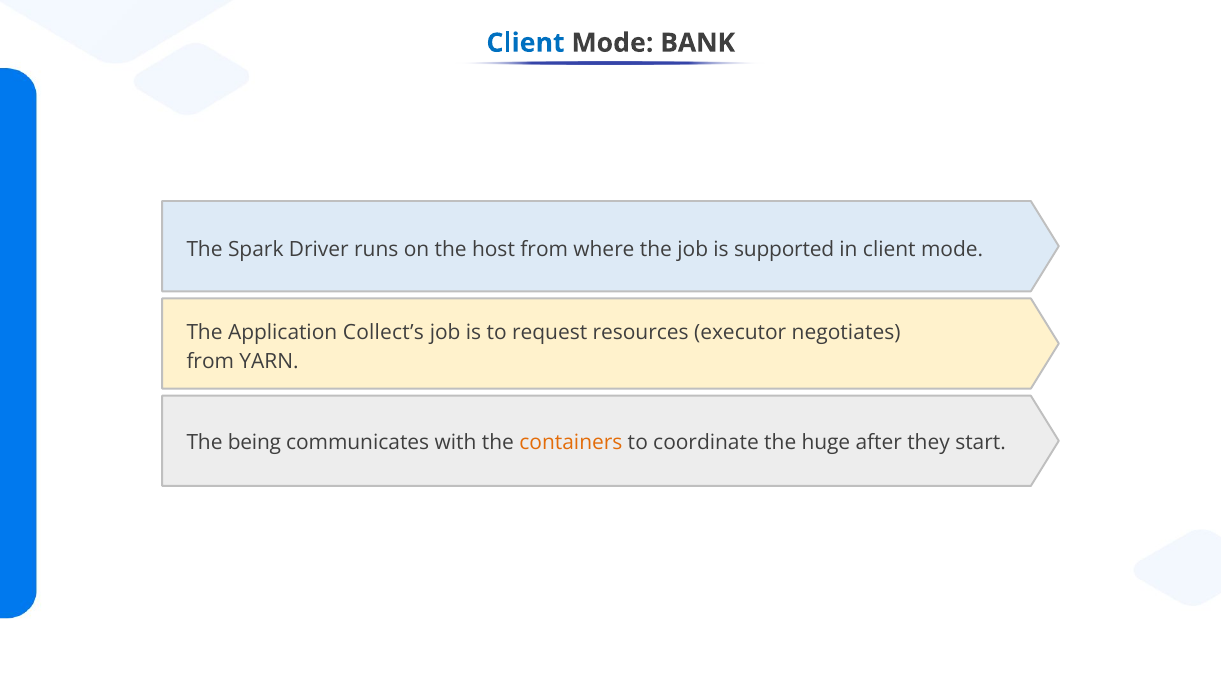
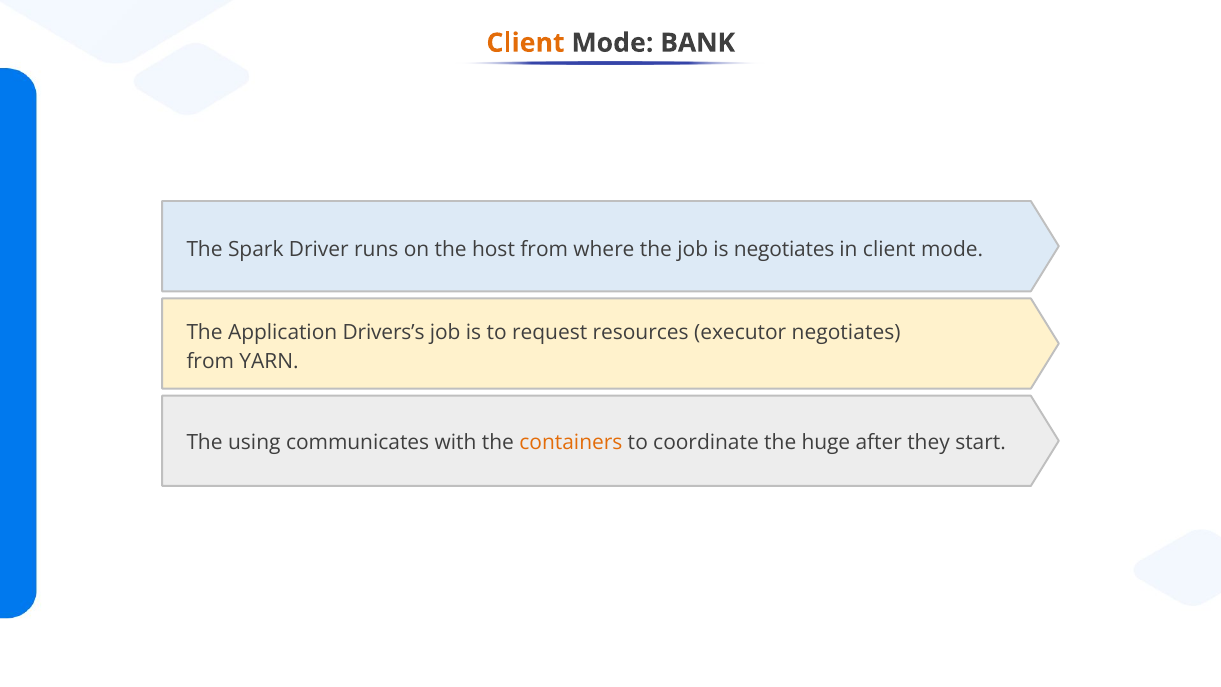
Client colour: blue -> orange (526, 43)
is supported: supported -> negotiates (784, 249)
Collect’s: Collect’s -> Drivers’s (384, 332)
being: being -> using (254, 442)
